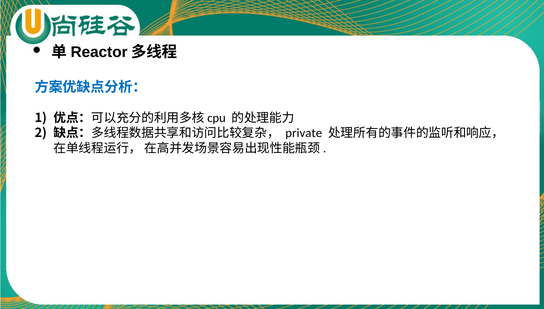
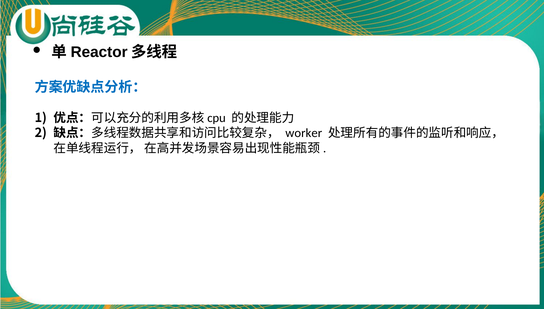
private: private -> worker (304, 133)
